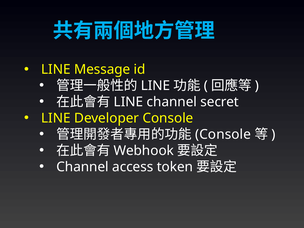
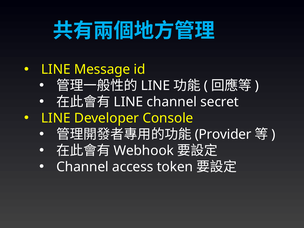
Console: Console -> Provider (223, 134)
